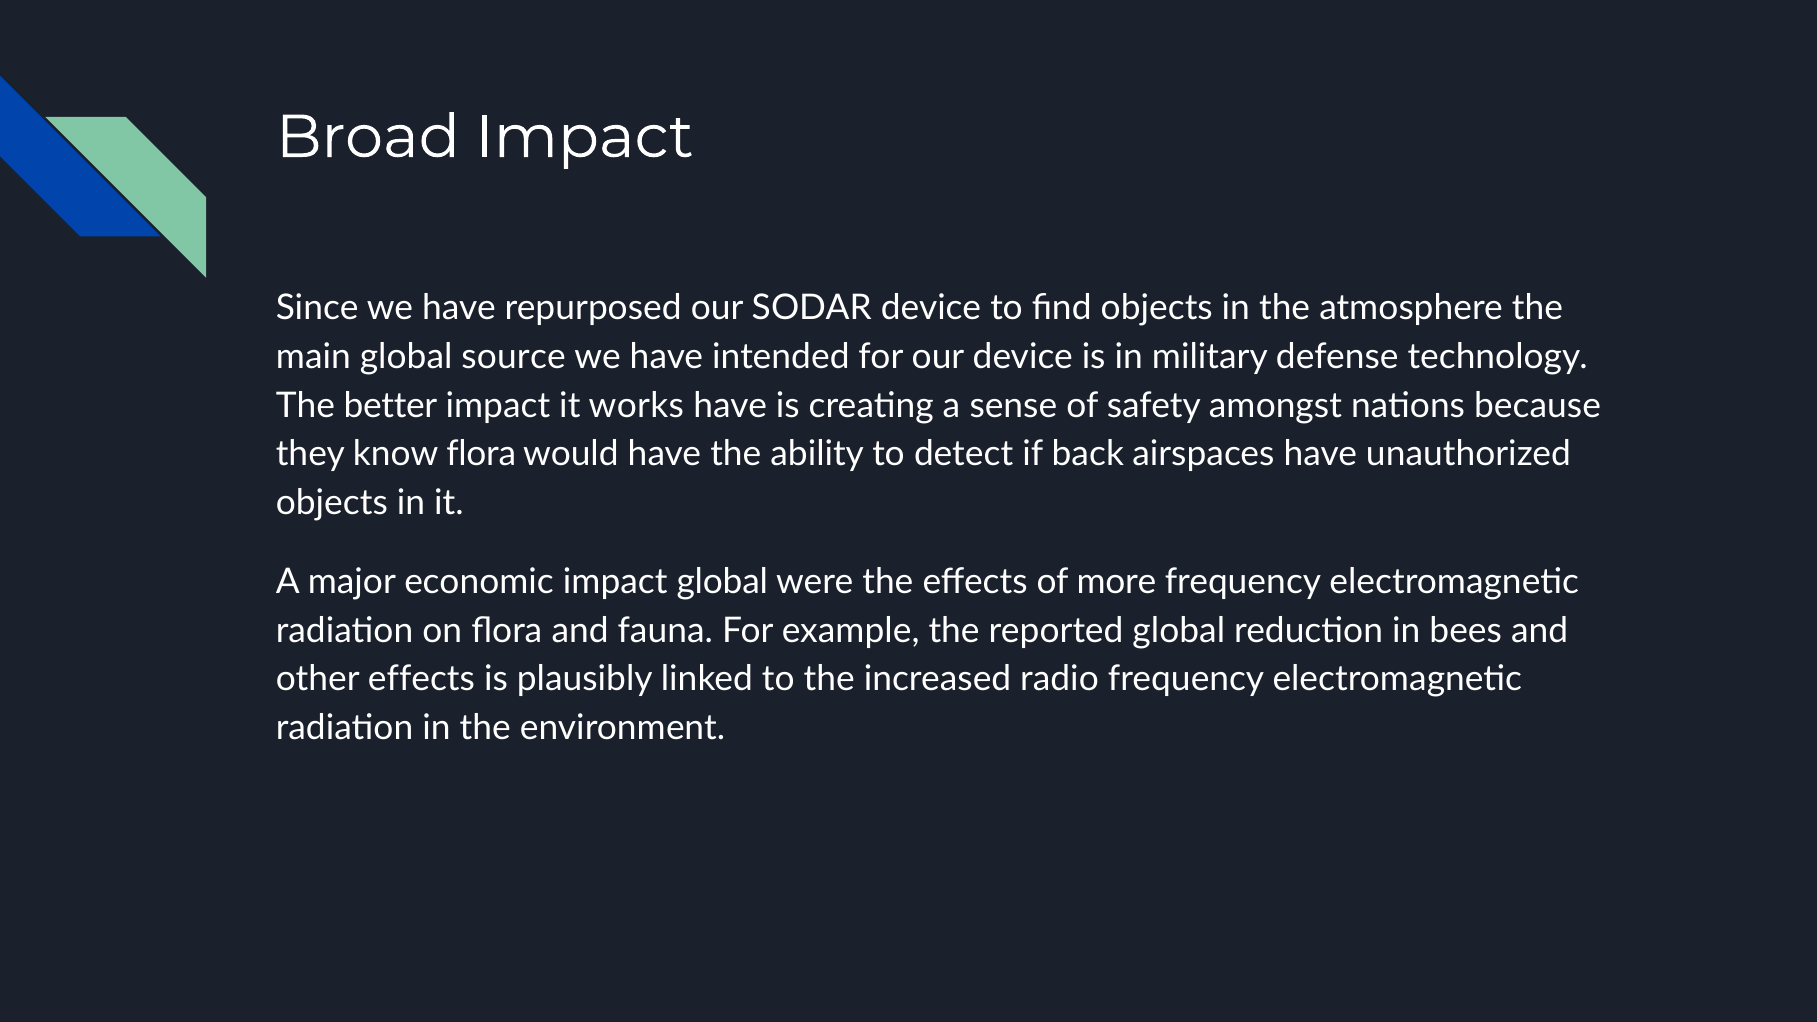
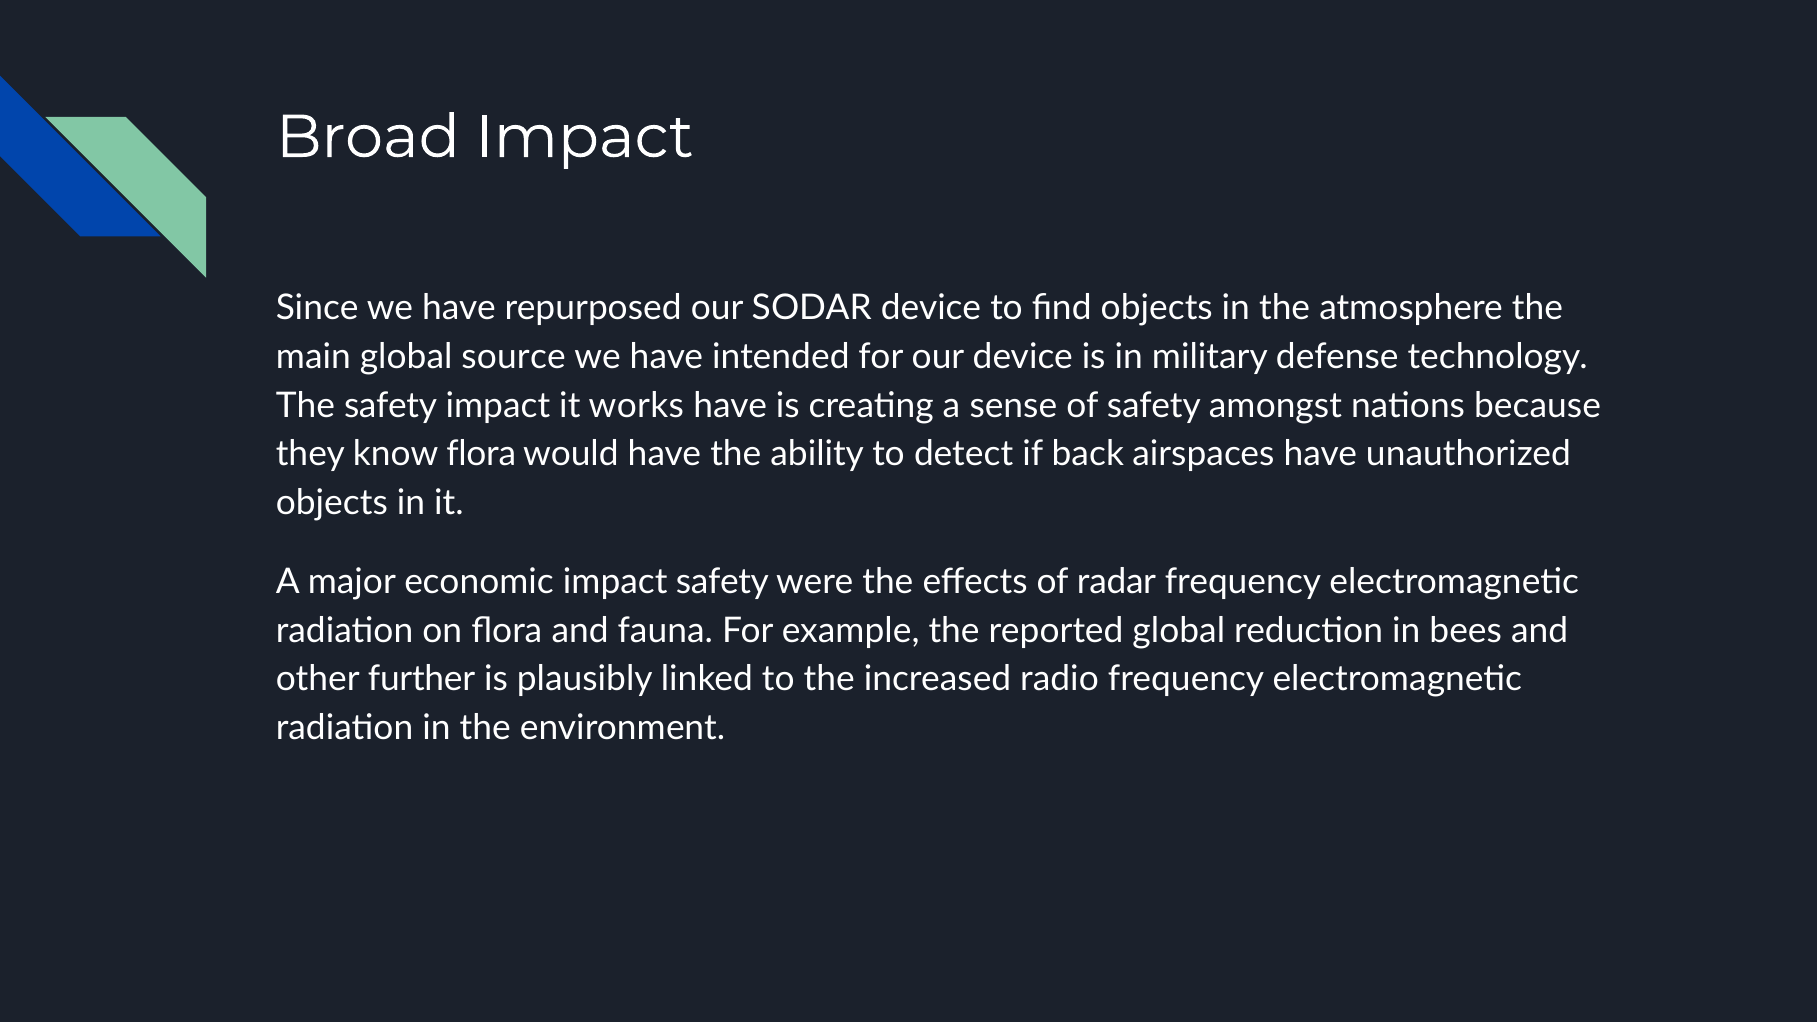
The better: better -> safety (390, 405)
impact global: global -> safety (722, 582)
more: more -> radar (1116, 582)
other effects: effects -> further (422, 679)
